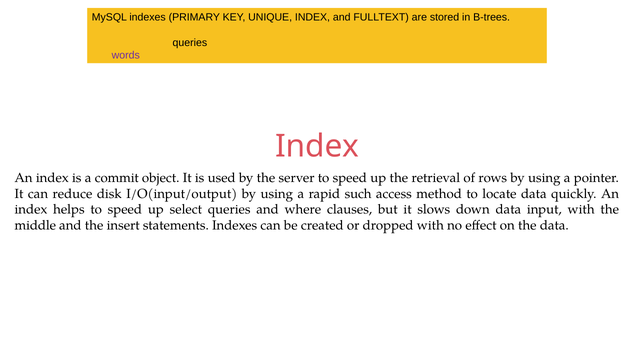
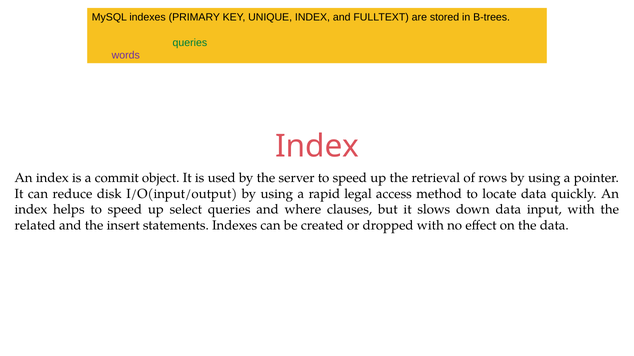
queries colour: black -> green (190, 43)
such: such -> legal (358, 194)
middle: middle -> related (35, 226)
